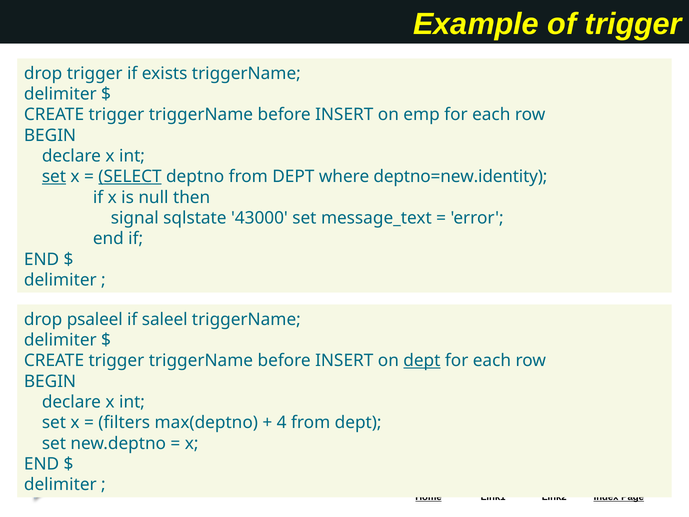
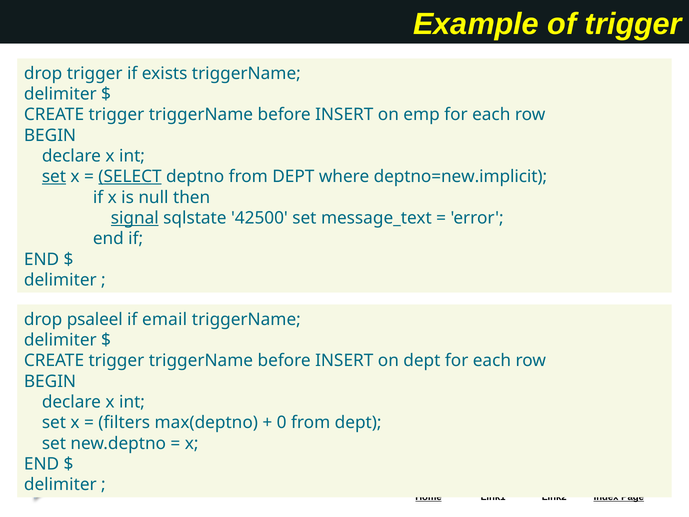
deptno=new.identity: deptno=new.identity -> deptno=new.implicit (460, 177)
signal underline: none -> present (135, 218)
43000: 43000 -> 42500 (259, 218)
saleel: saleel -> email (165, 319)
dept underline: present -> none (422, 361)
4: 4 -> 0 (282, 423)
